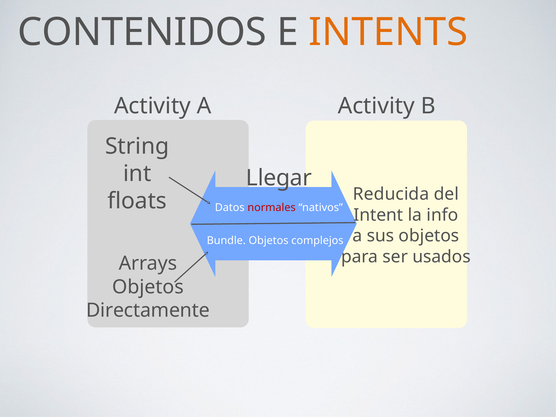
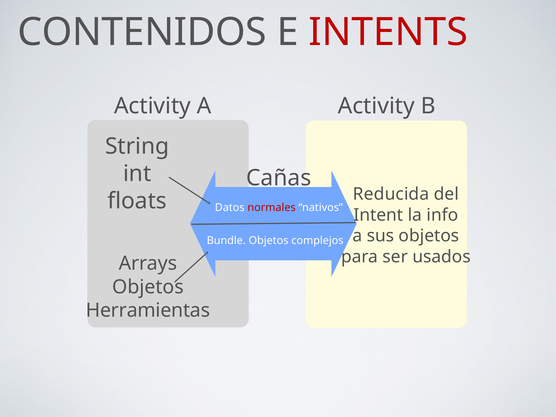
INTENTS colour: orange -> red (388, 32)
Llegar: Llegar -> Cañas (279, 178)
Directamente: Directamente -> Herramientas (148, 310)
